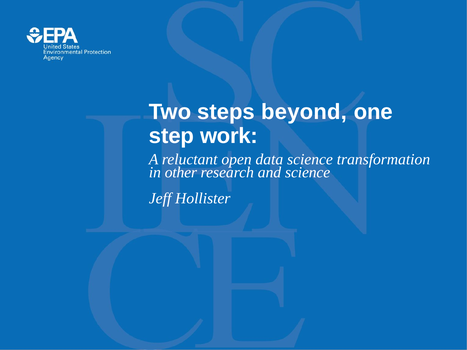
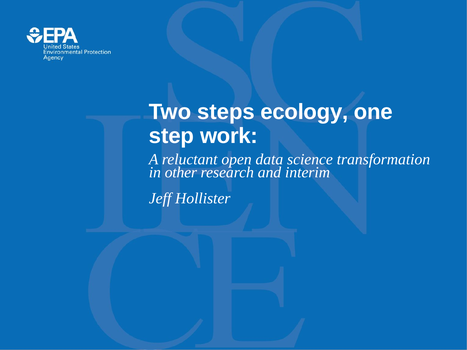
beyond: beyond -> ecology (304, 112)
and science: science -> interim (308, 172)
